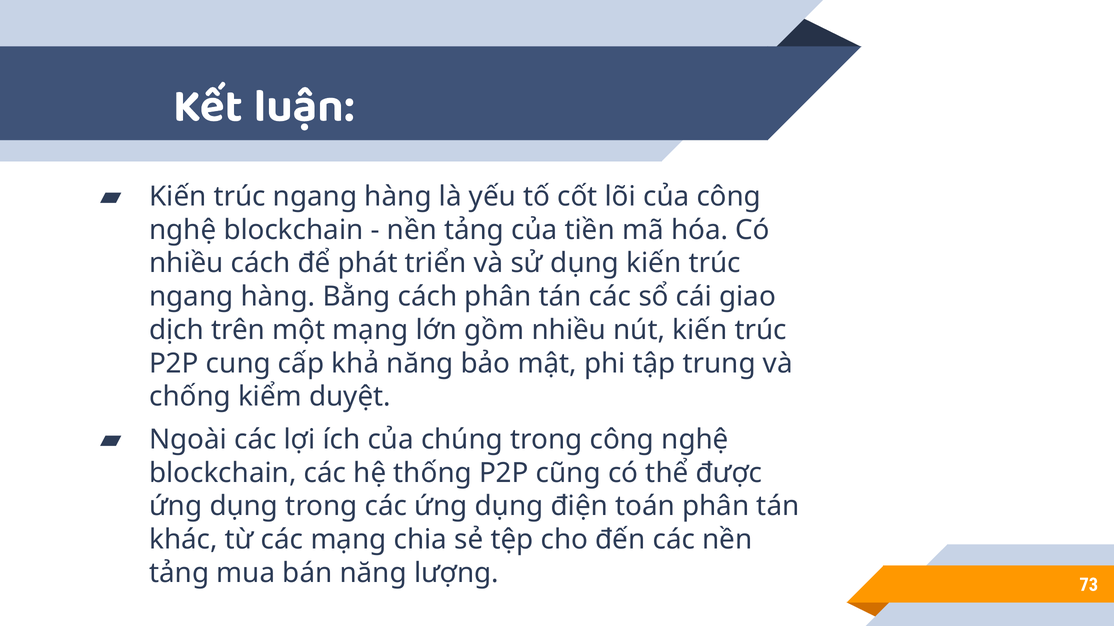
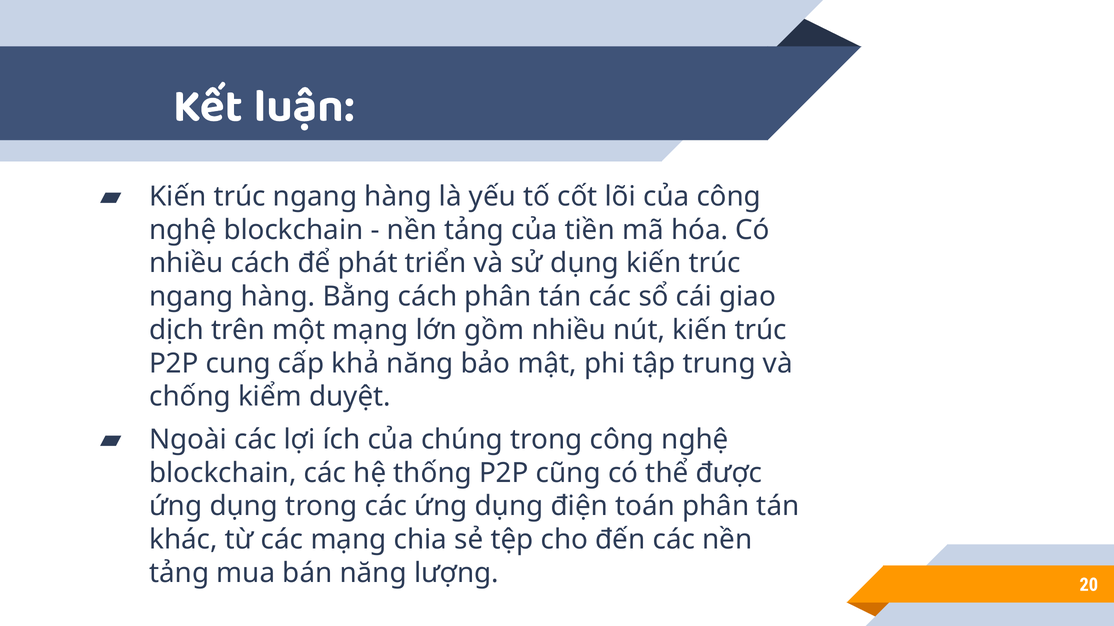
73: 73 -> 20 (1089, 585)
